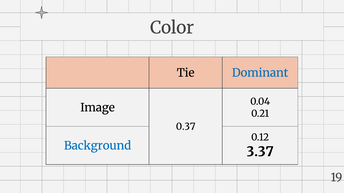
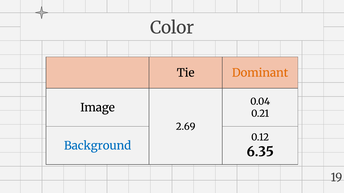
Dominant colour: blue -> orange (260, 73)
0.37: 0.37 -> 2.69 (186, 127)
3.37: 3.37 -> 6.35 (260, 152)
